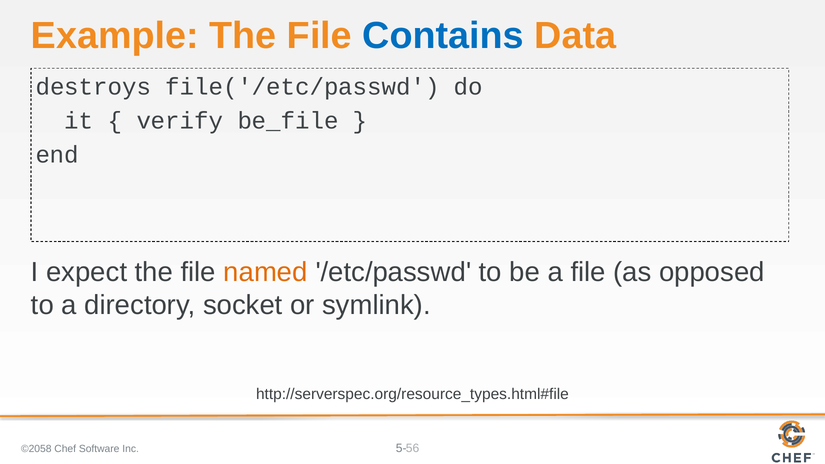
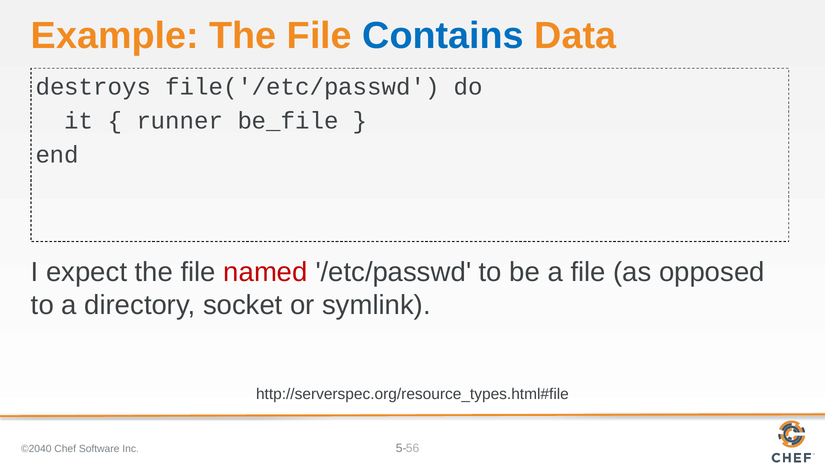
verify: verify -> runner (180, 121)
named colour: orange -> red (265, 272)
©2058: ©2058 -> ©2040 (36, 449)
